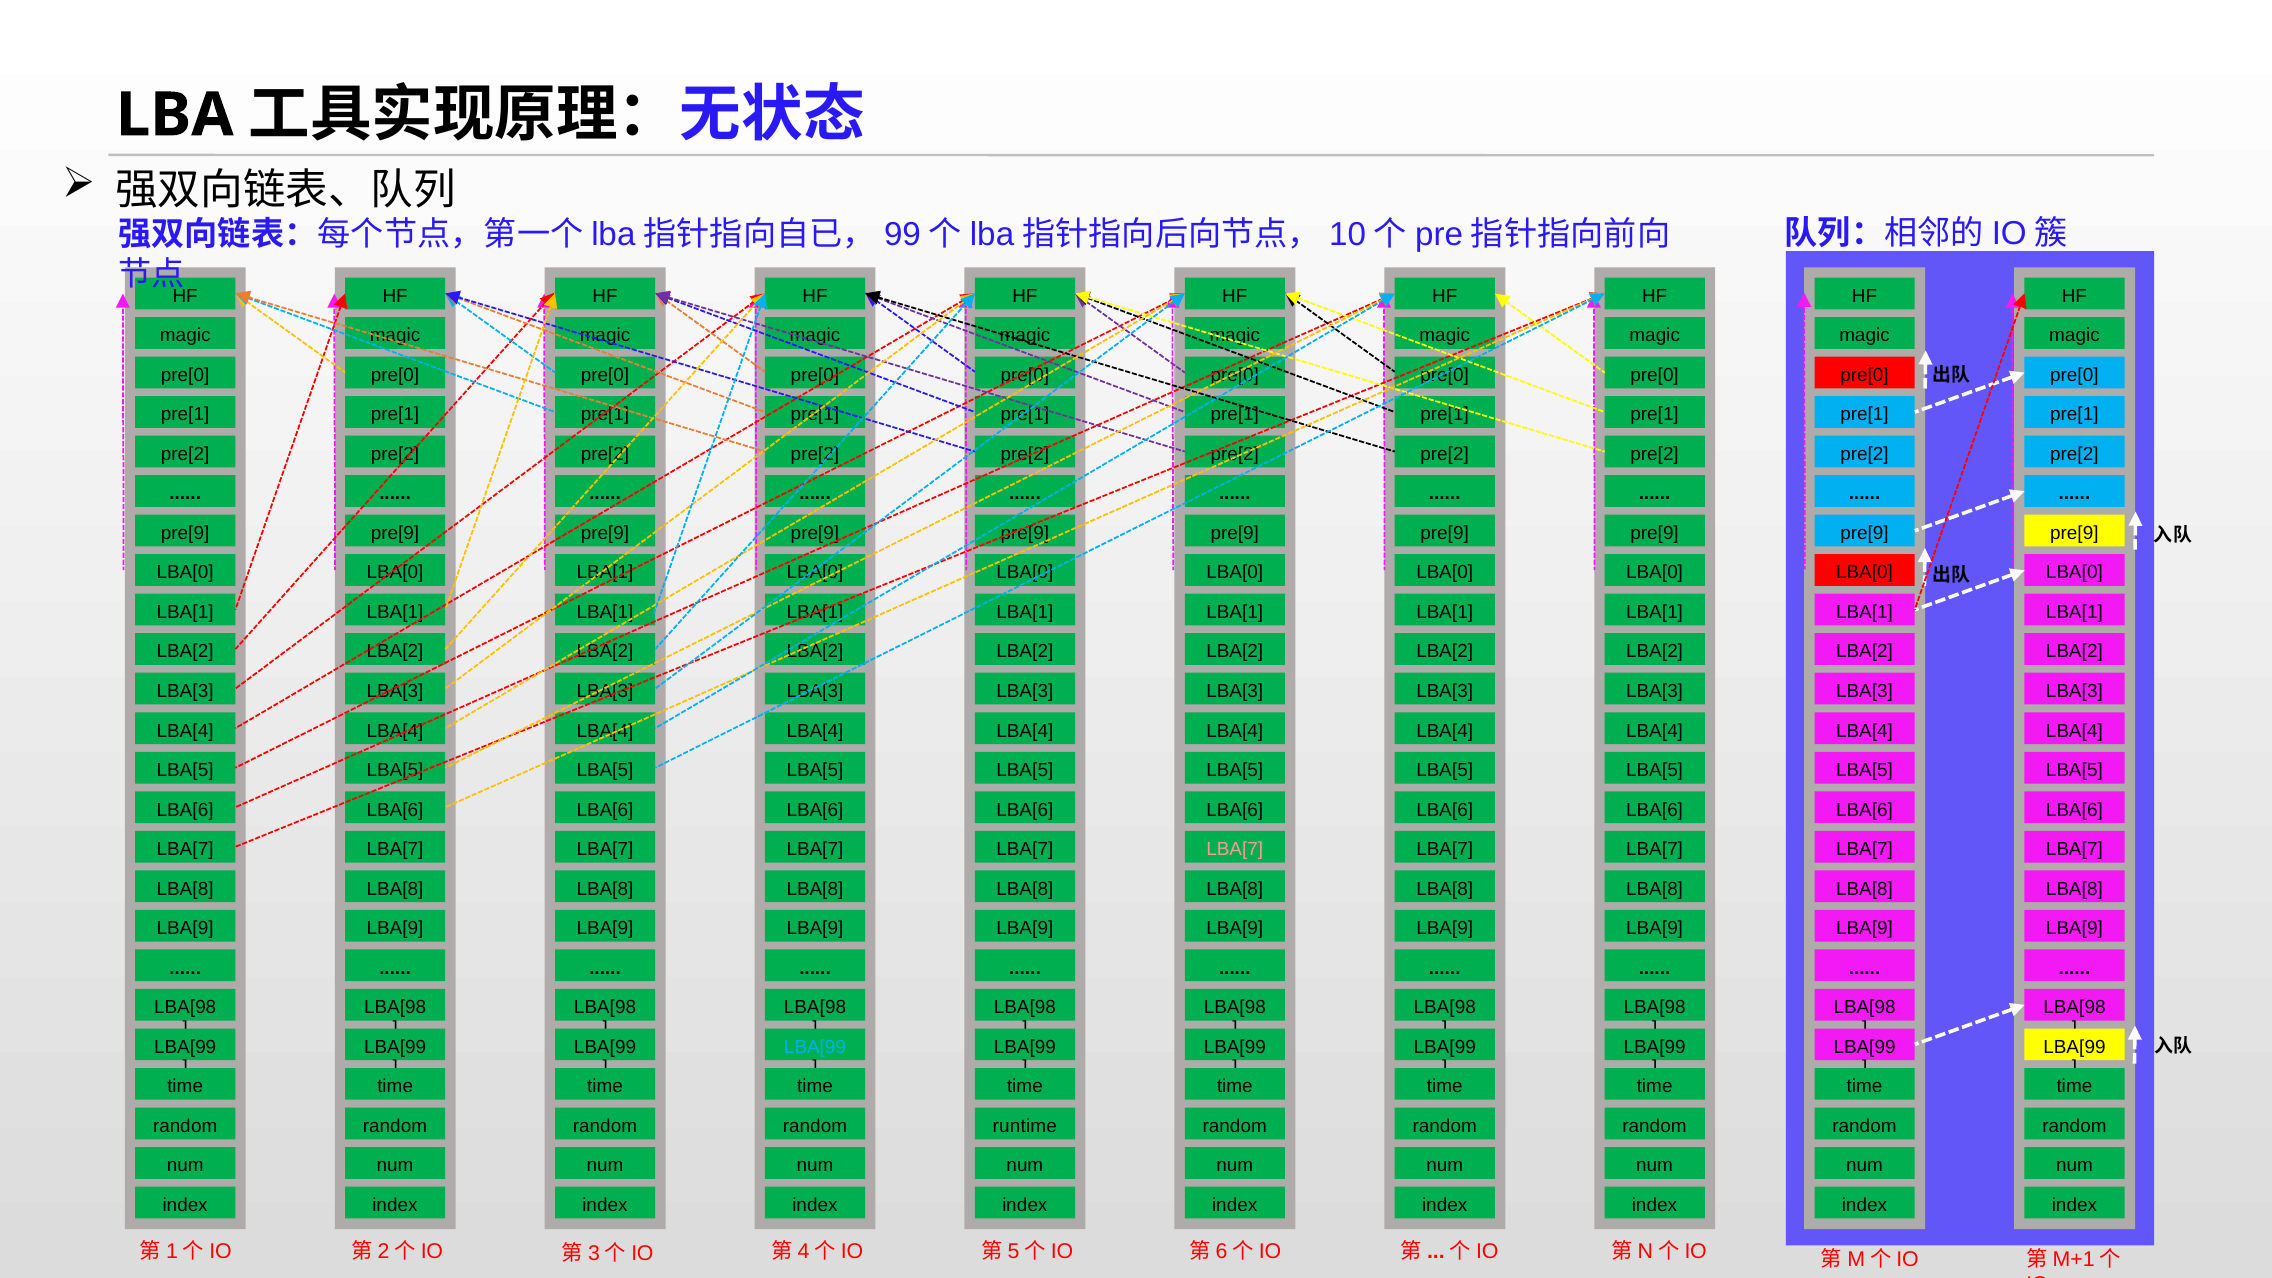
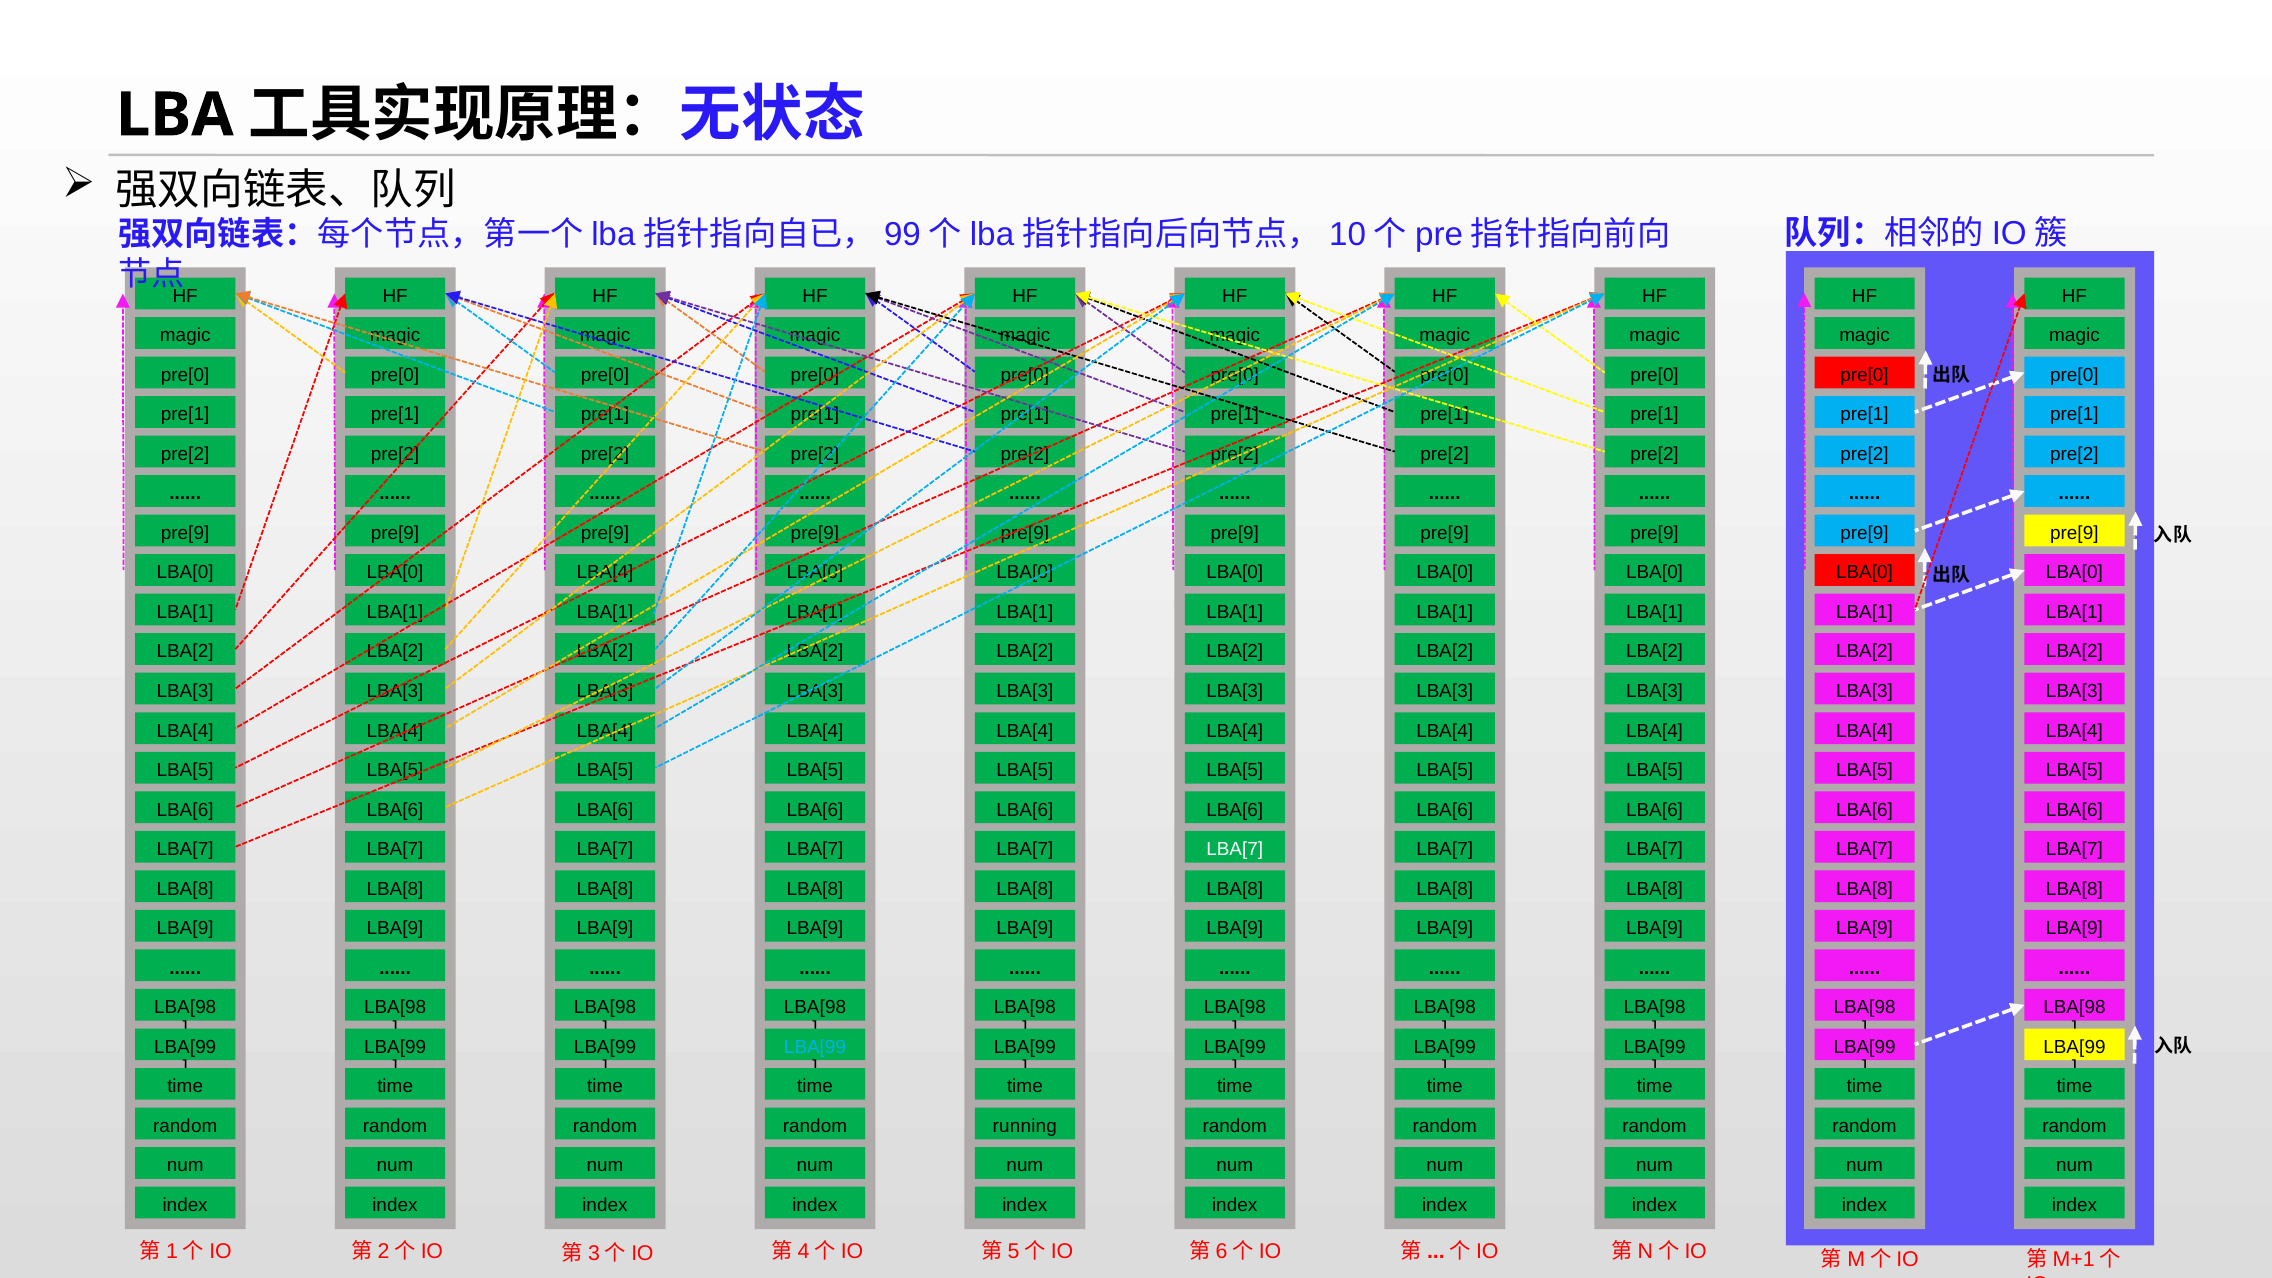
LBA[1: LBA[1 -> LBA[4 (605, 573)
LBA[7 colour: pink -> white (1235, 849)
runtime: runtime -> running (1025, 1126)
